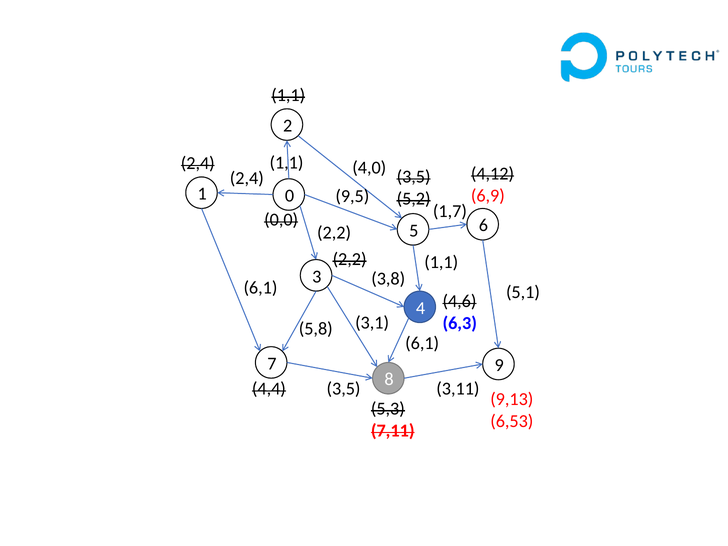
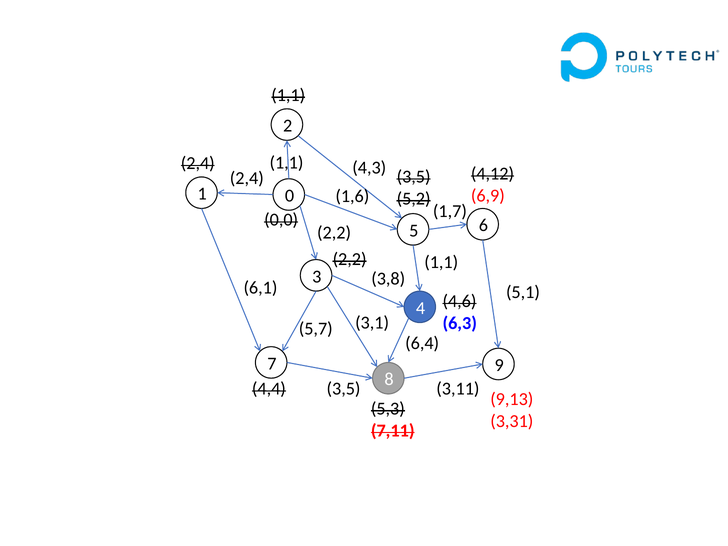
4,0: 4,0 -> 4,3 (369, 168)
9,5: 9,5 -> 1,6 (352, 196)
5,8: 5,8 -> 5,7 (316, 329)
6,1: 6,1 -> 6,4 (422, 343)
6,53: 6,53 -> 3,31 (512, 421)
